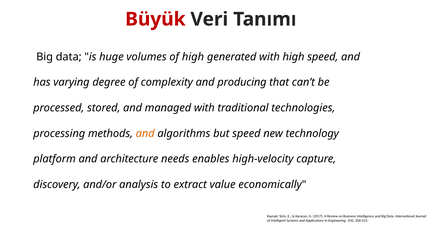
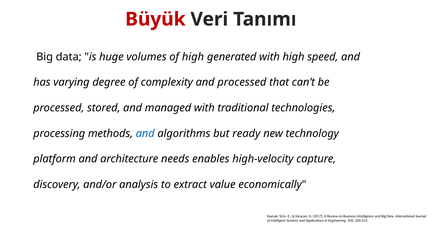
and producing: producing -> processed (242, 82)
and colour: orange -> blue (145, 133)
but speed: speed -> ready (246, 133)
